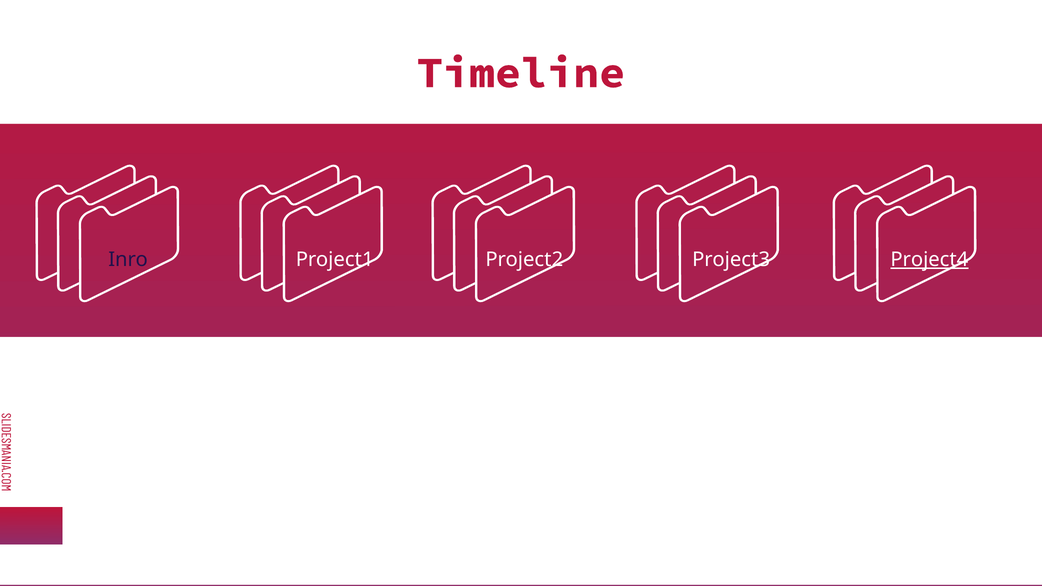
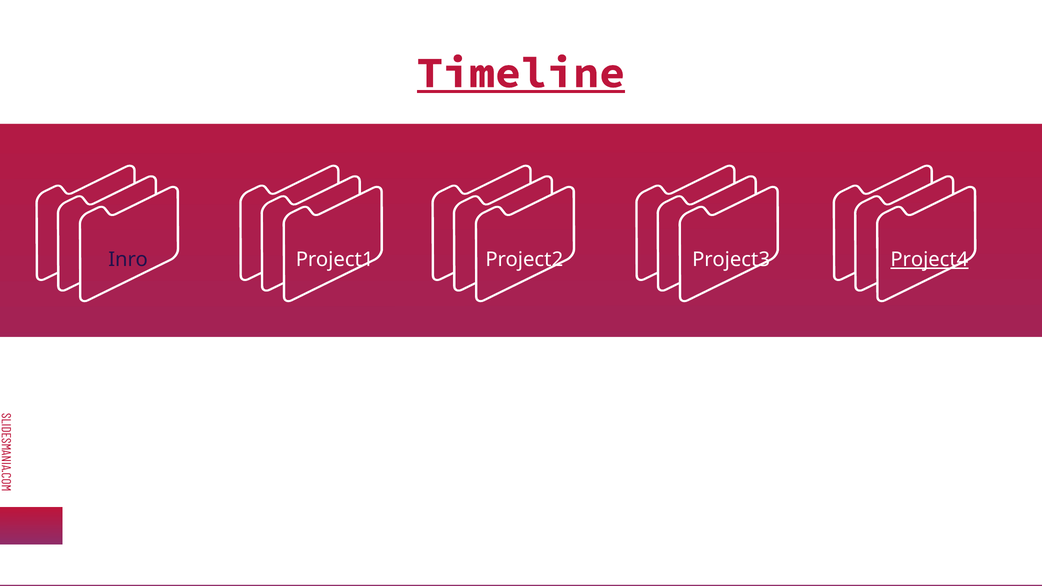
Timeline underline: none -> present (521, 73)
